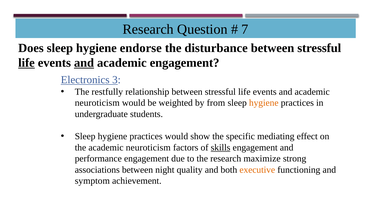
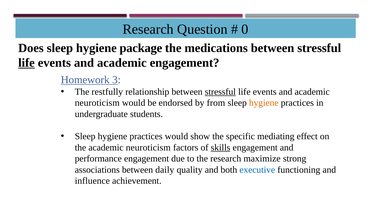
7: 7 -> 0 (245, 29)
endorse: endorse -> package (141, 48)
disturbance: disturbance -> medications (216, 48)
and underline: present -> none (84, 63)
Electronics: Electronics -> Homework (85, 80)
stressful underline: none -> present (220, 92)
weighted: weighted -> endorsed (176, 103)
night: night -> daily (165, 170)
executive colour: orange -> blue (257, 170)
symptom: symptom -> influence (92, 181)
